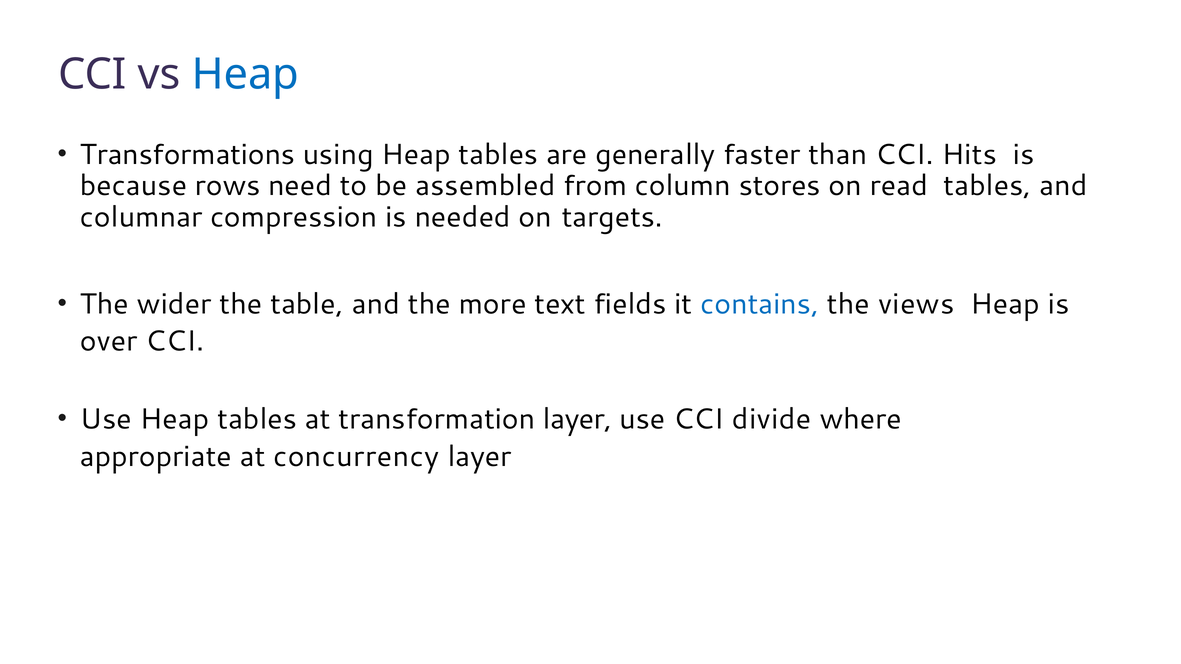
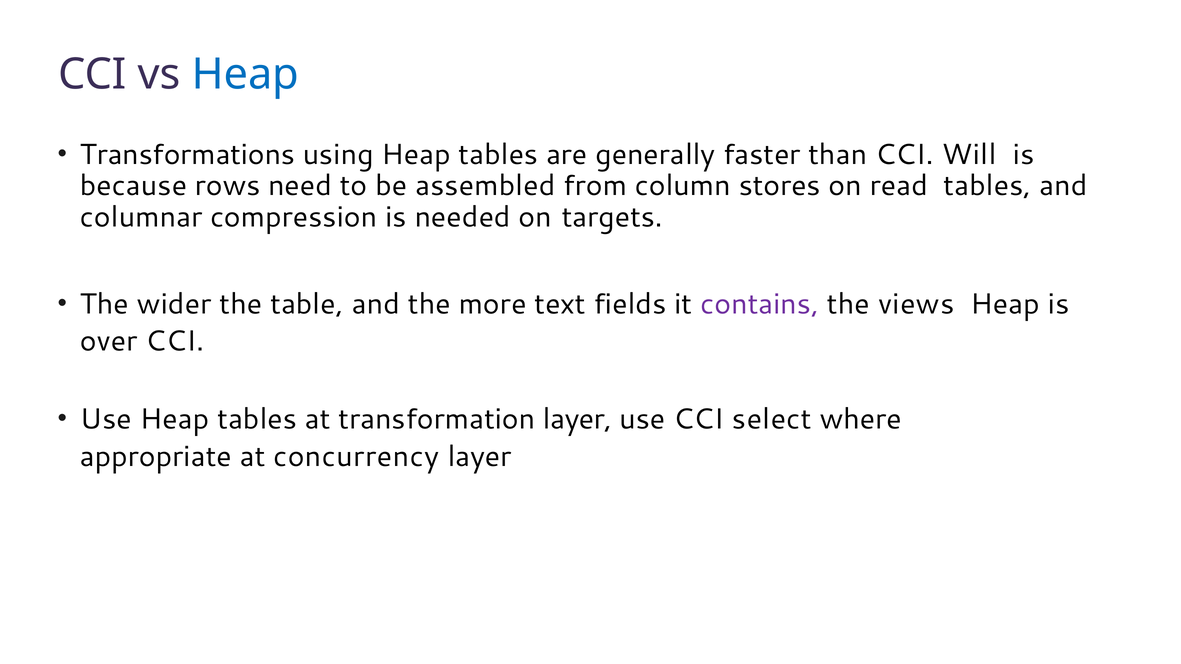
Hits: Hits -> Will (969, 155)
contains colour: blue -> purple (760, 304)
divide: divide -> select (772, 419)
